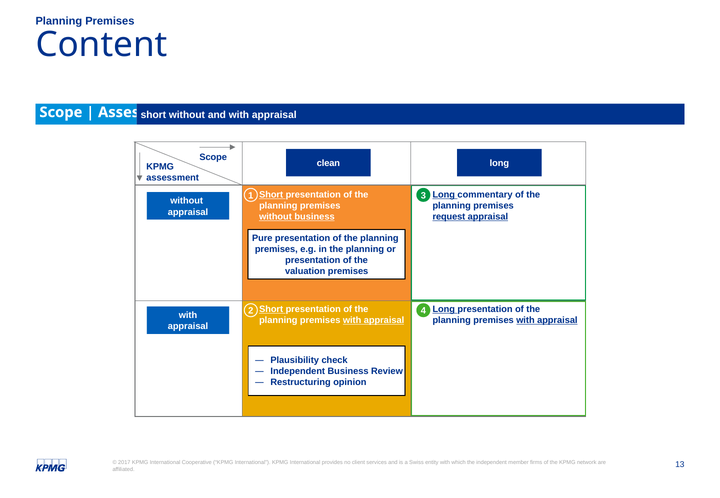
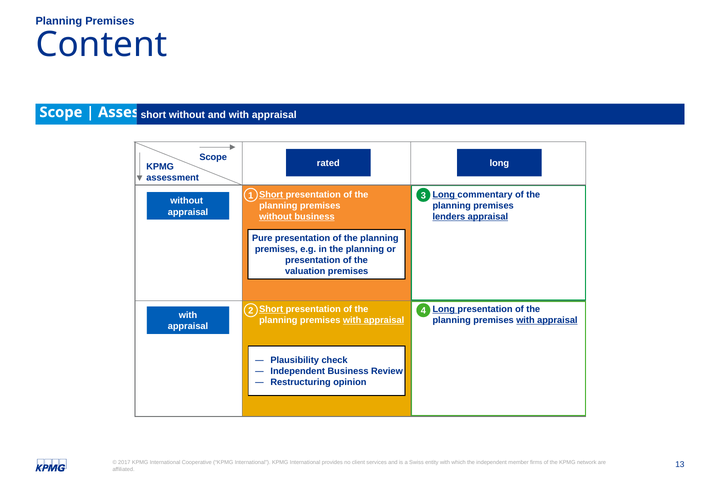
clean: clean -> rated (328, 163)
request: request -> lenders (449, 217)
